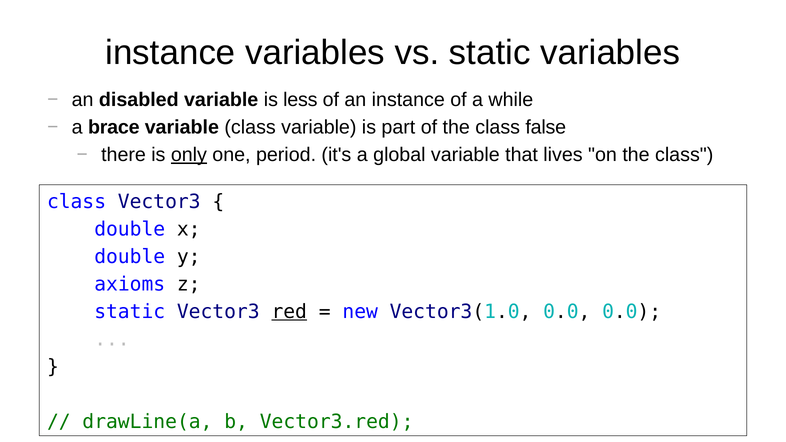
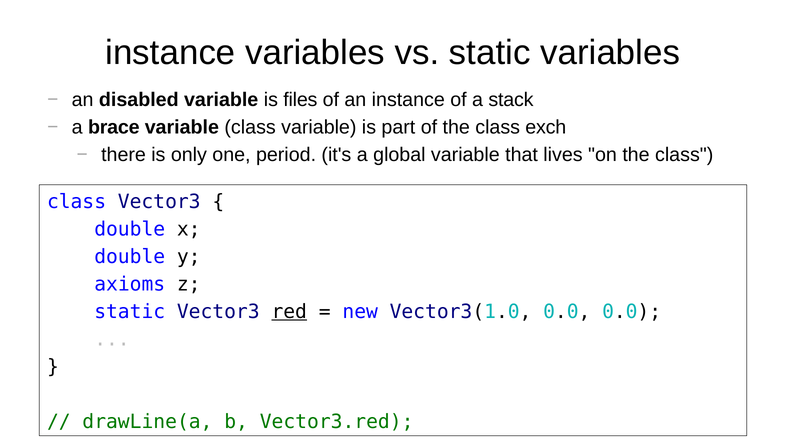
less: less -> files (300, 100)
while: while -> stack (511, 100)
false: false -> exch (546, 127)
only underline: present -> none (189, 155)
